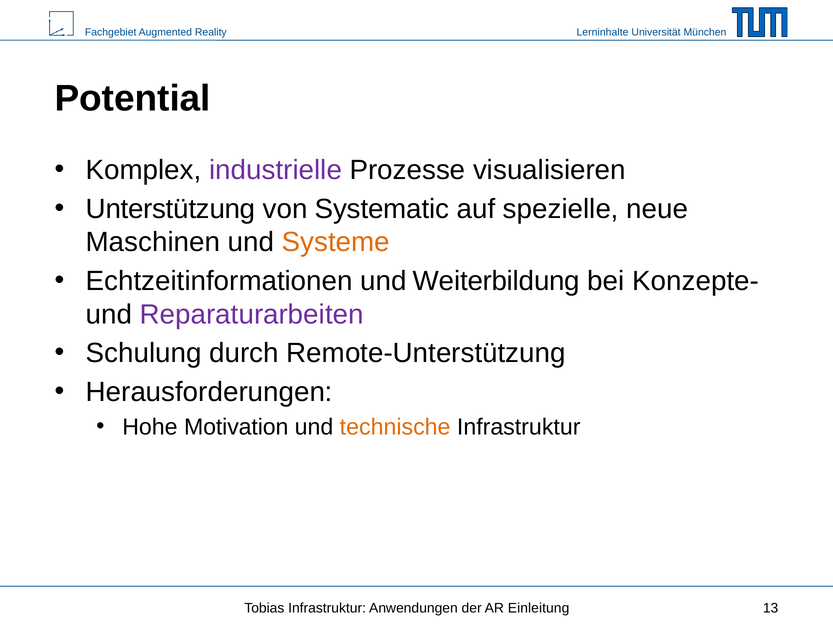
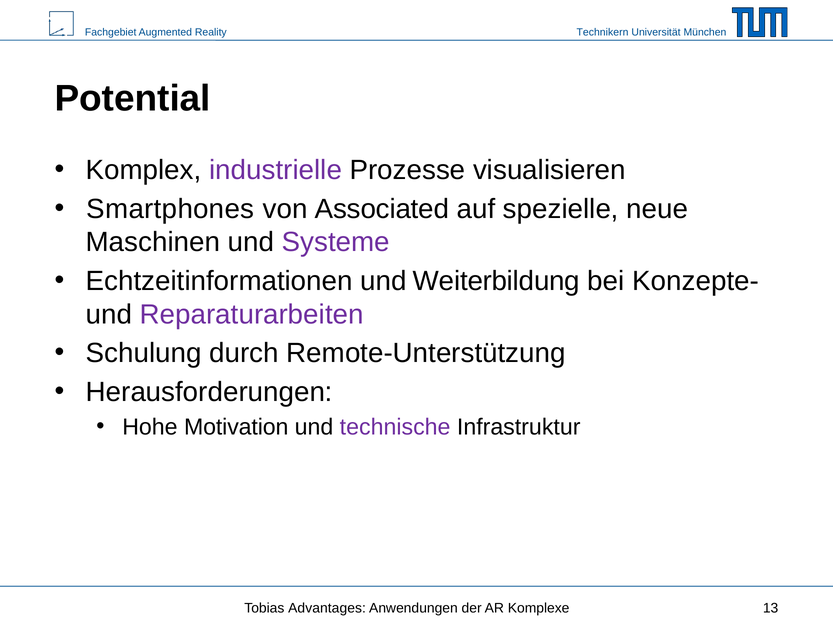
Lerninhalte: Lerninhalte -> Technikern (603, 32)
Unterstützung: Unterstützung -> Smartphones (170, 209)
Systematic: Systematic -> Associated (382, 209)
Systeme colour: orange -> purple (336, 242)
technische colour: orange -> purple (395, 427)
Tobias Infrastruktur: Infrastruktur -> Advantages (327, 608)
Einleitung: Einleitung -> Komplexe (539, 608)
